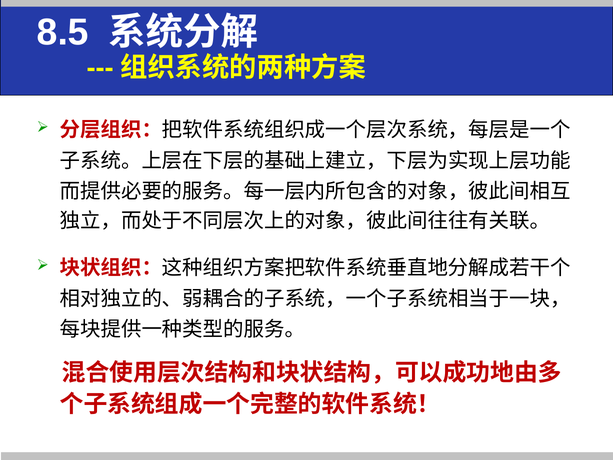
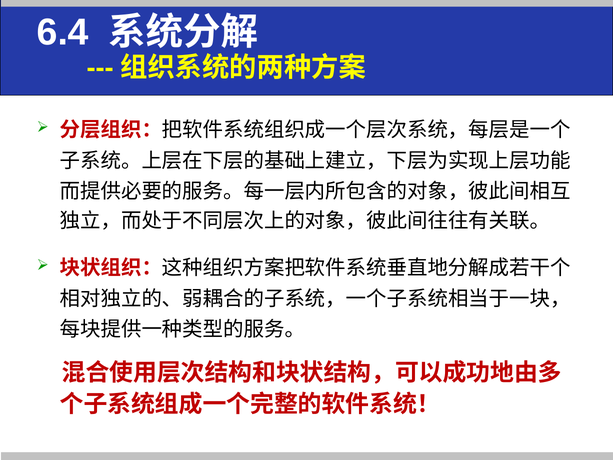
8.5: 8.5 -> 6.4 (63, 33)
